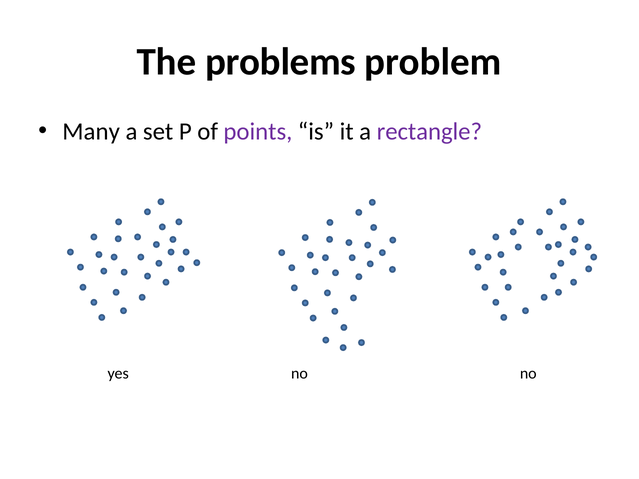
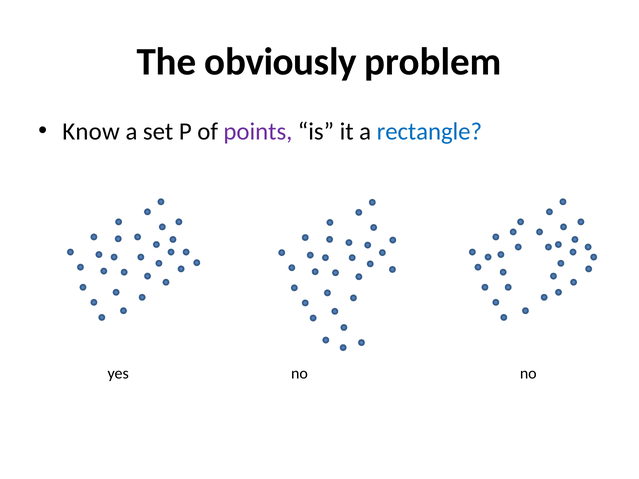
problems: problems -> obviously (281, 62)
Many: Many -> Know (91, 132)
rectangle colour: purple -> blue (429, 132)
